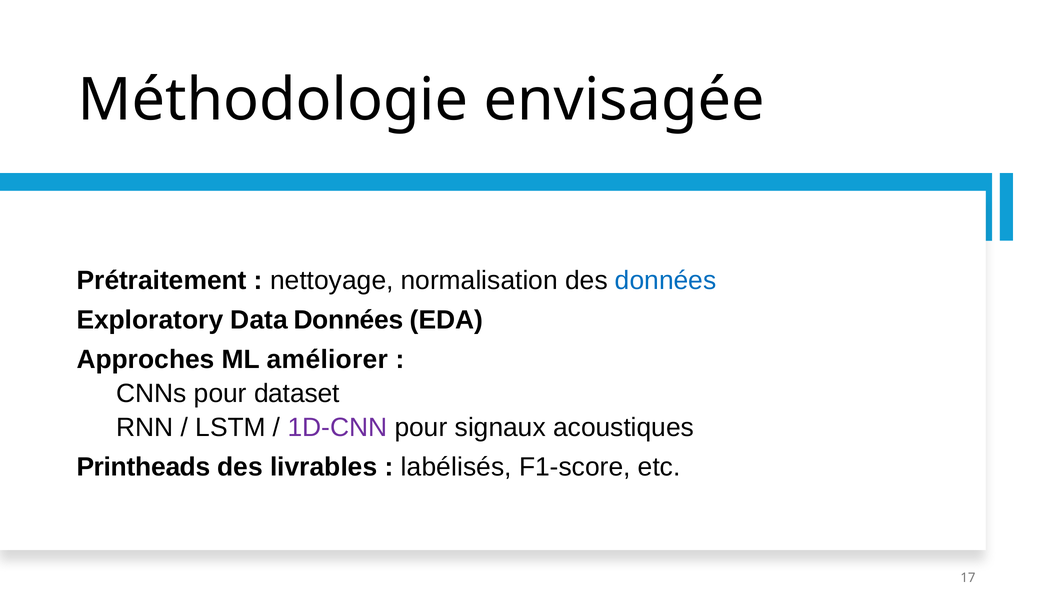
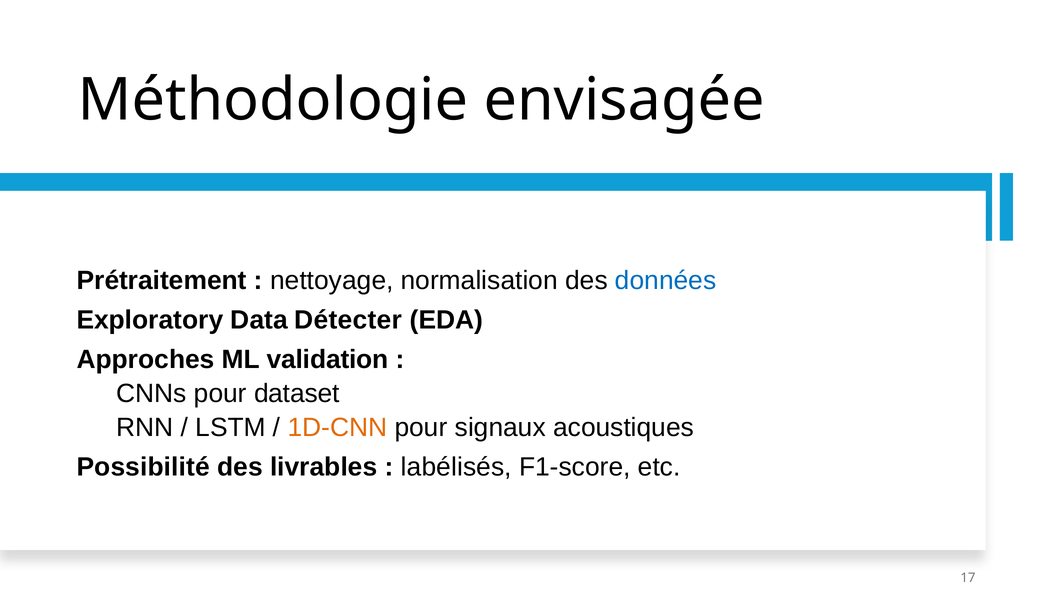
Data Données: Données -> Détecter (348, 320)
améliorer: améliorer -> validation (328, 360)
1D-CNN colour: purple -> orange (338, 428)
Printheads: Printheads -> Possibilité (143, 467)
